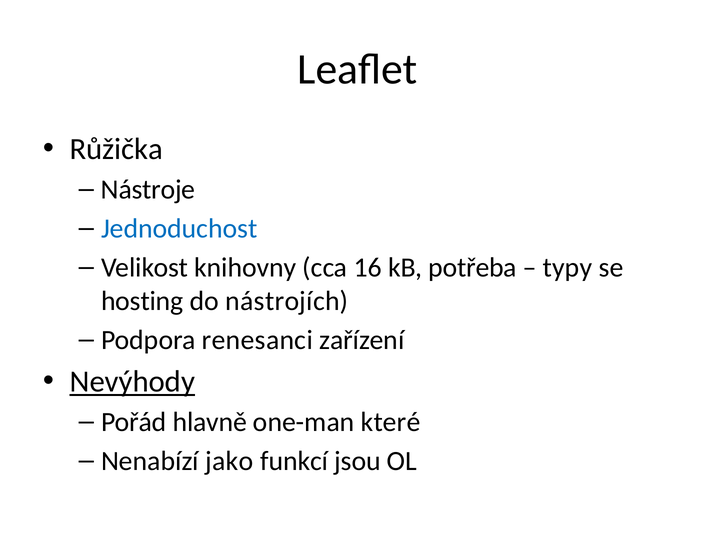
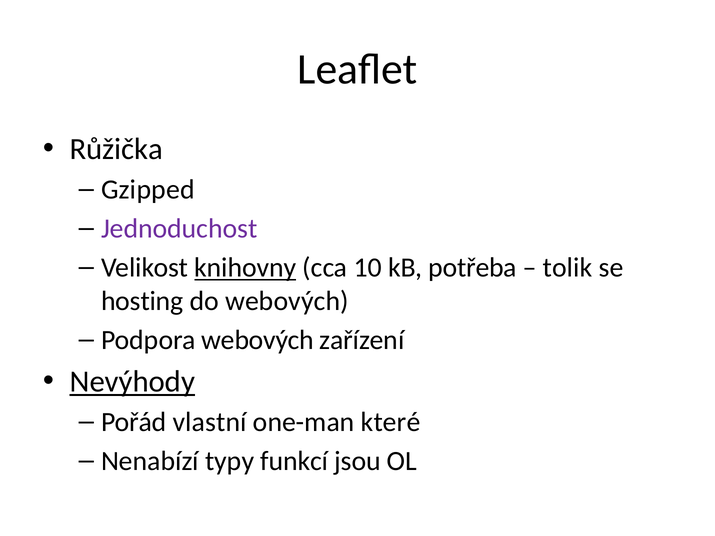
Nástroje: Nástroje -> Gzipped (148, 190)
Jednoduchost colour: blue -> purple (179, 229)
knihovny underline: none -> present (245, 268)
16: 16 -> 10 (368, 268)
typy: typy -> tolik (568, 268)
do nástrojích: nástrojích -> webových (287, 301)
Podpora renesanci: renesanci -> webových (258, 340)
hlavně: hlavně -> vlastní (210, 422)
jako: jako -> typy (230, 461)
